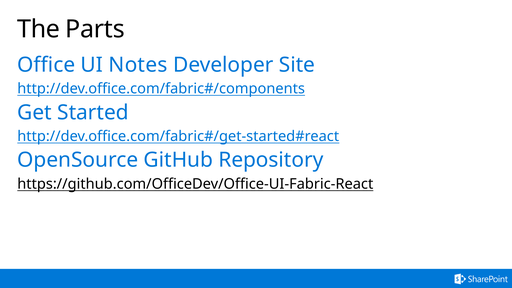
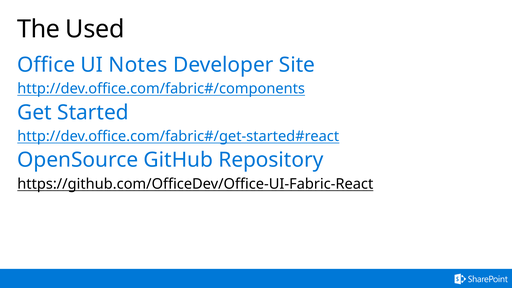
Parts: Parts -> Used (95, 29)
